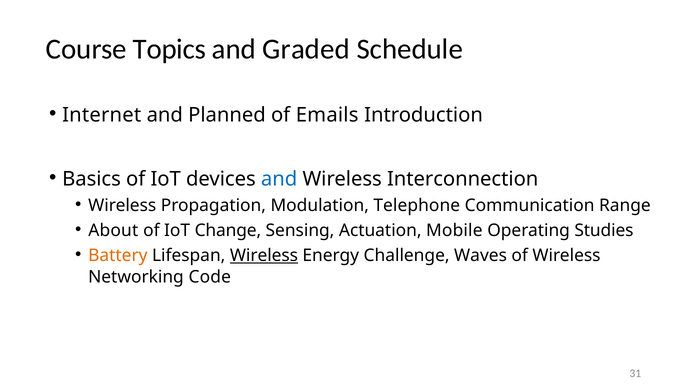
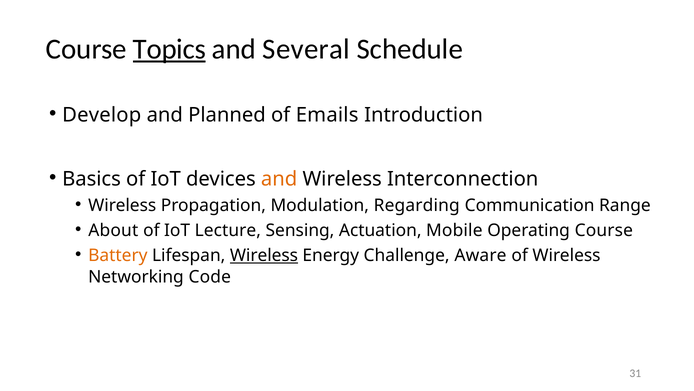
Topics underline: none -> present (169, 49)
Graded: Graded -> Several (306, 49)
Internet: Internet -> Develop (102, 115)
and colour: blue -> orange (279, 179)
Telephone: Telephone -> Regarding (417, 205)
Change: Change -> Lecture (228, 230)
Operating Studies: Studies -> Course (604, 230)
Waves: Waves -> Aware (480, 255)
